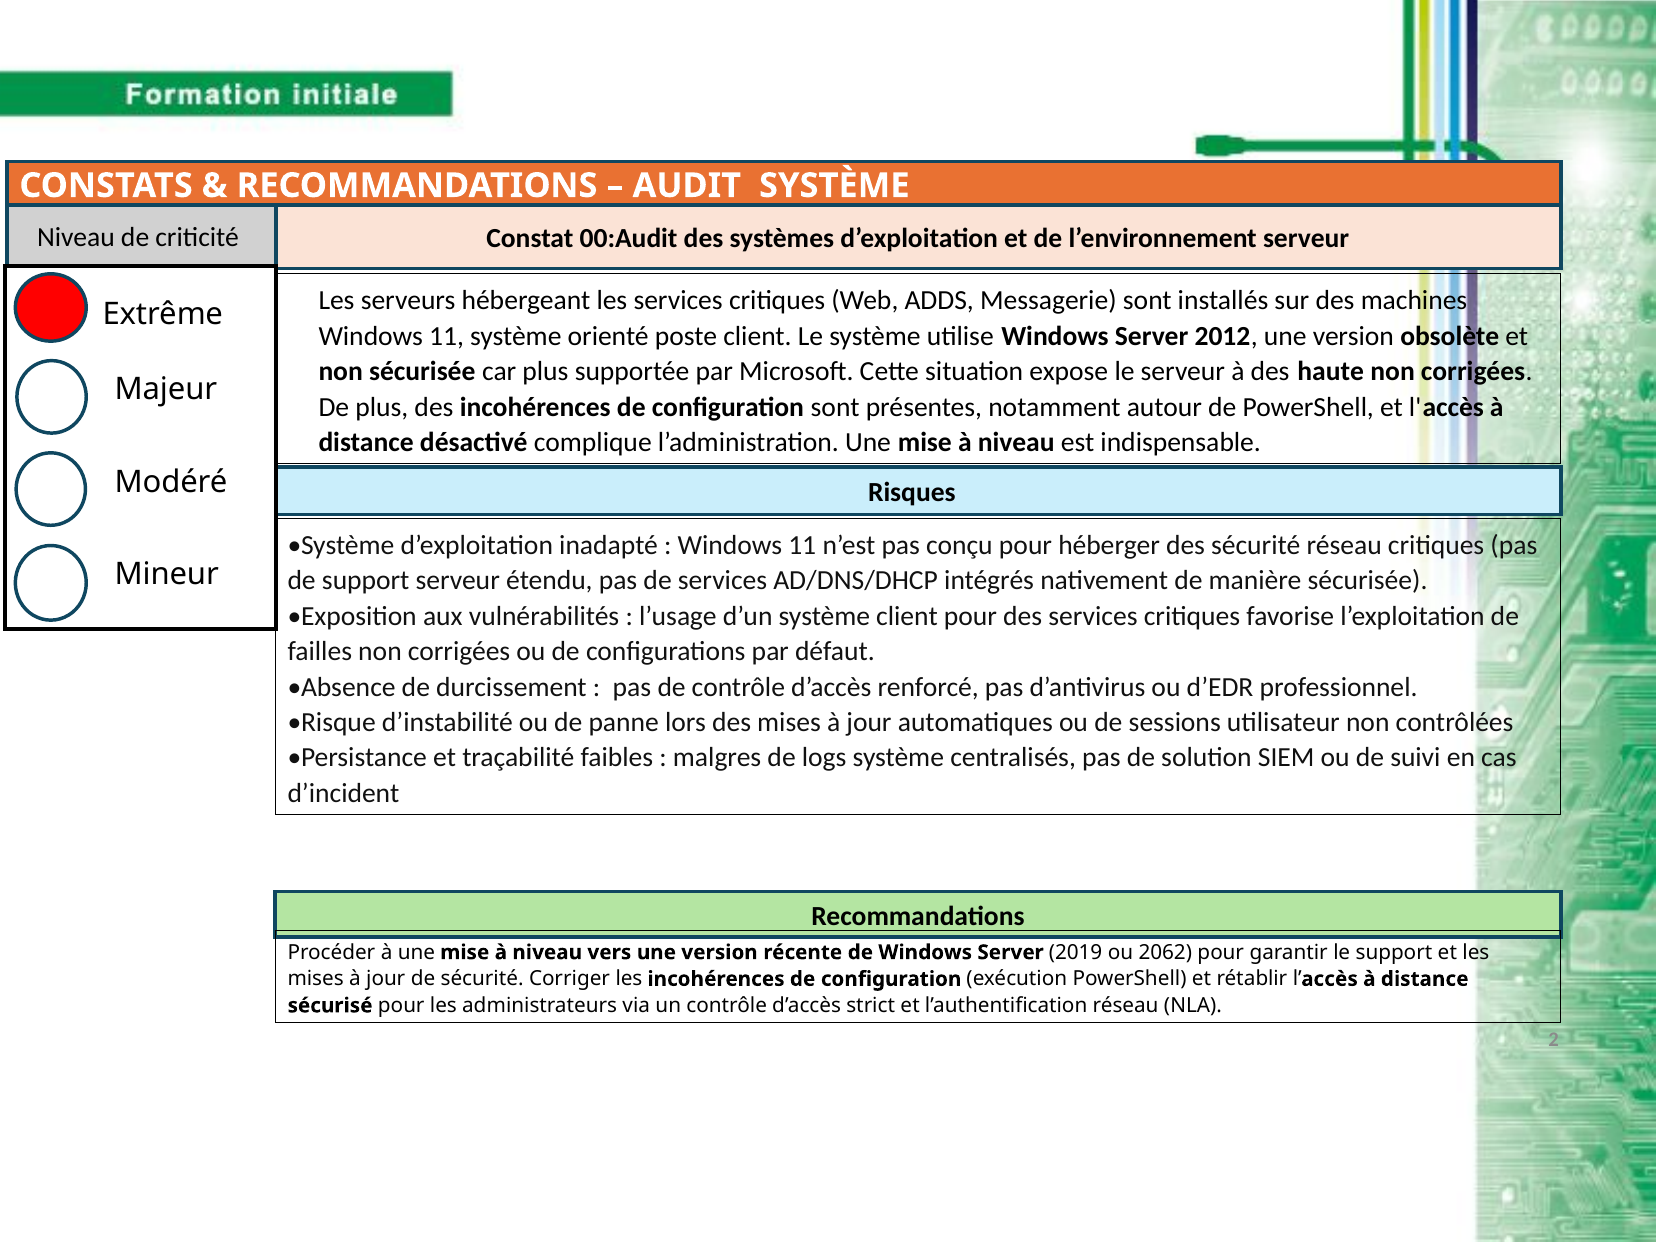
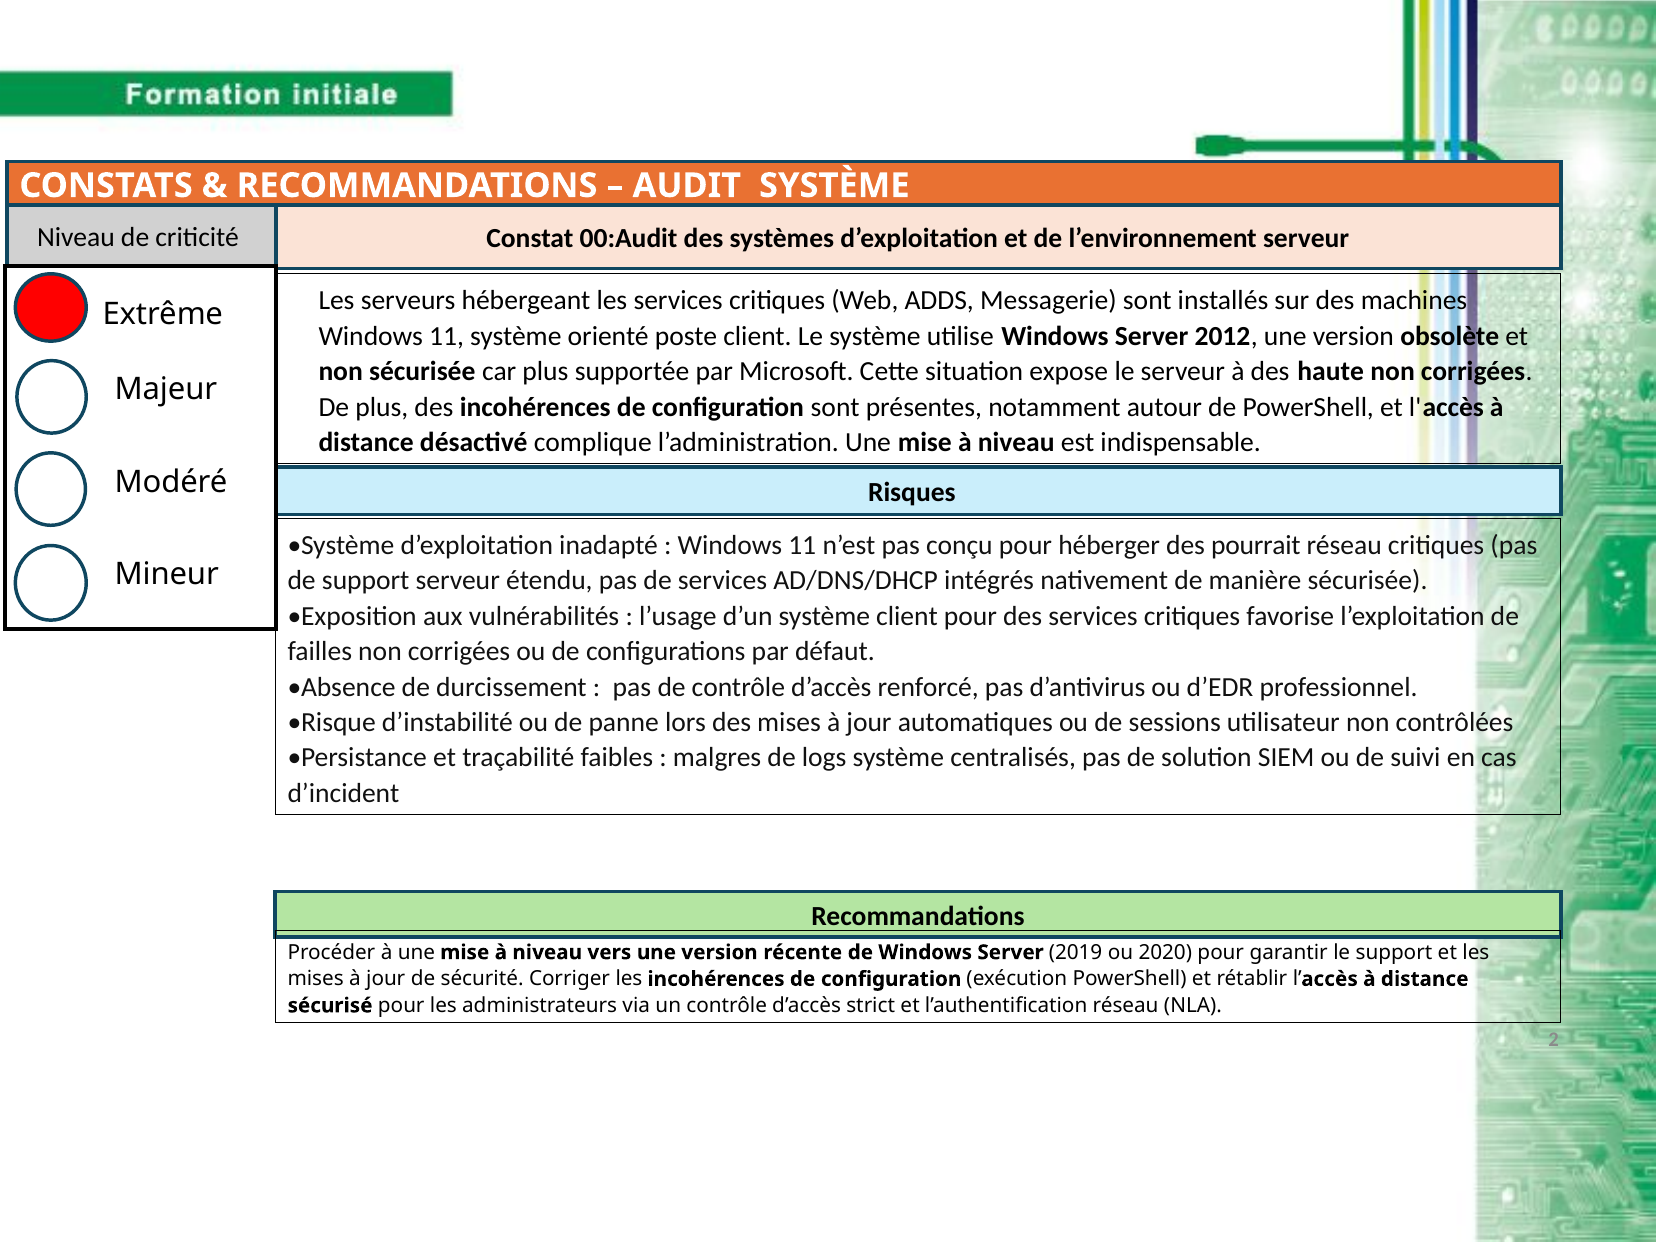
des sécurité: sécurité -> pourrait (1256, 545)
2062: 2062 -> 2020 (1165, 952)
